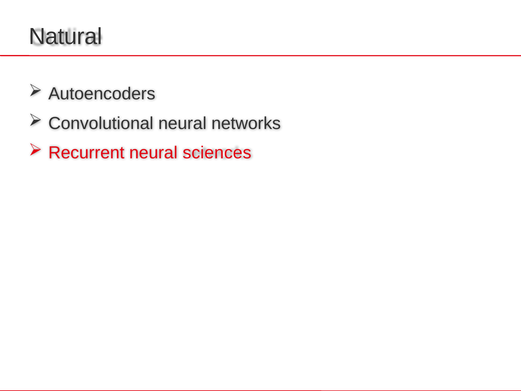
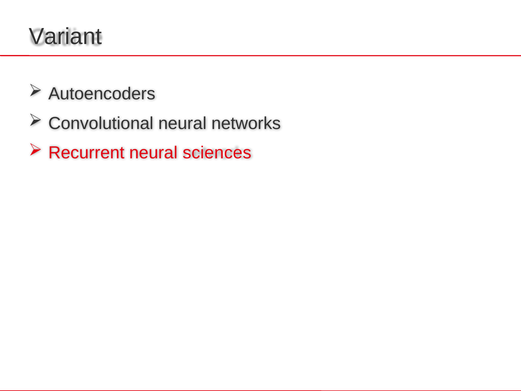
Natural: Natural -> Variant (65, 37)
